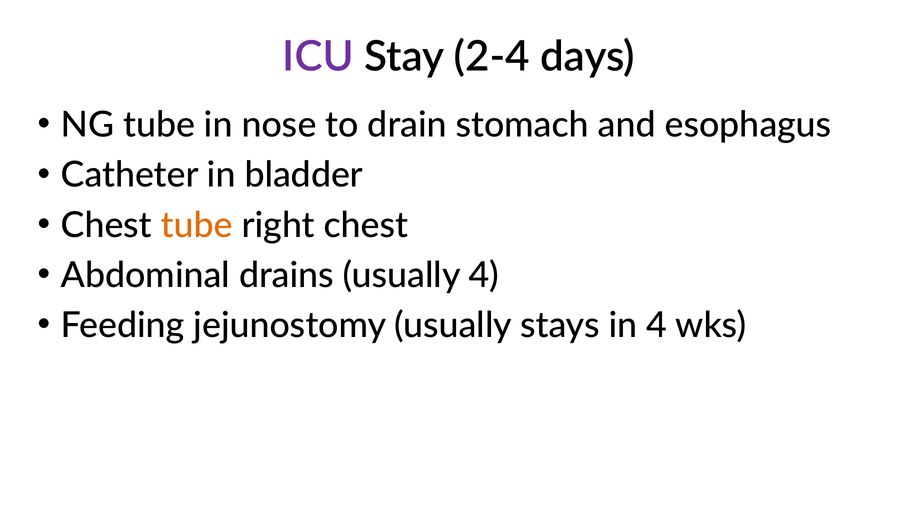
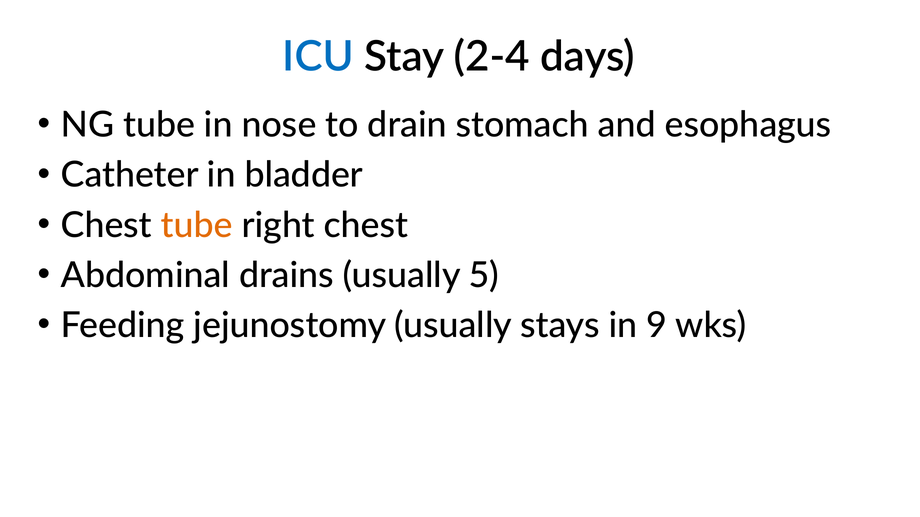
ICU colour: purple -> blue (318, 57)
usually 4: 4 -> 5 (484, 276)
in 4: 4 -> 9 (657, 326)
